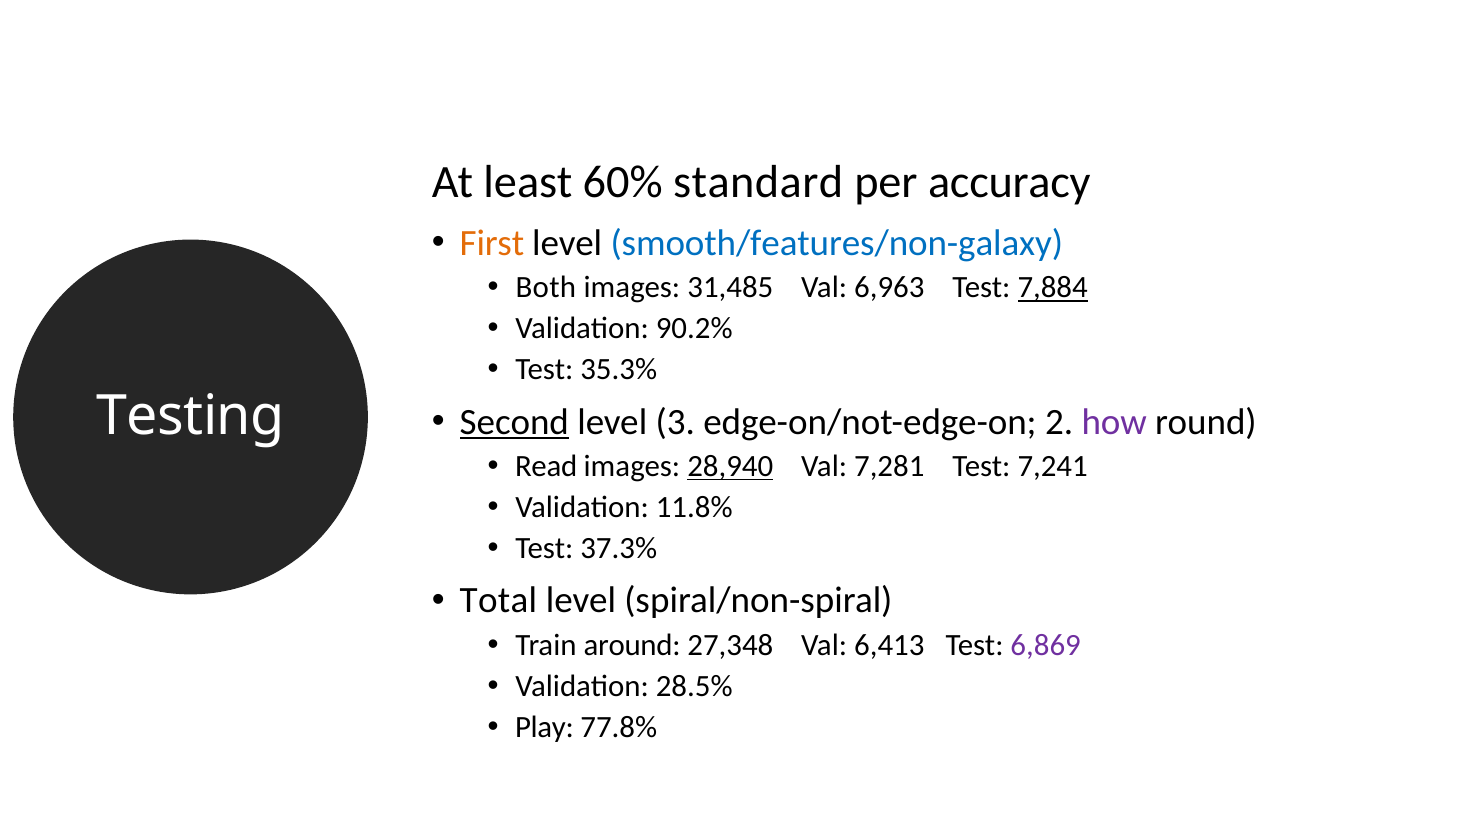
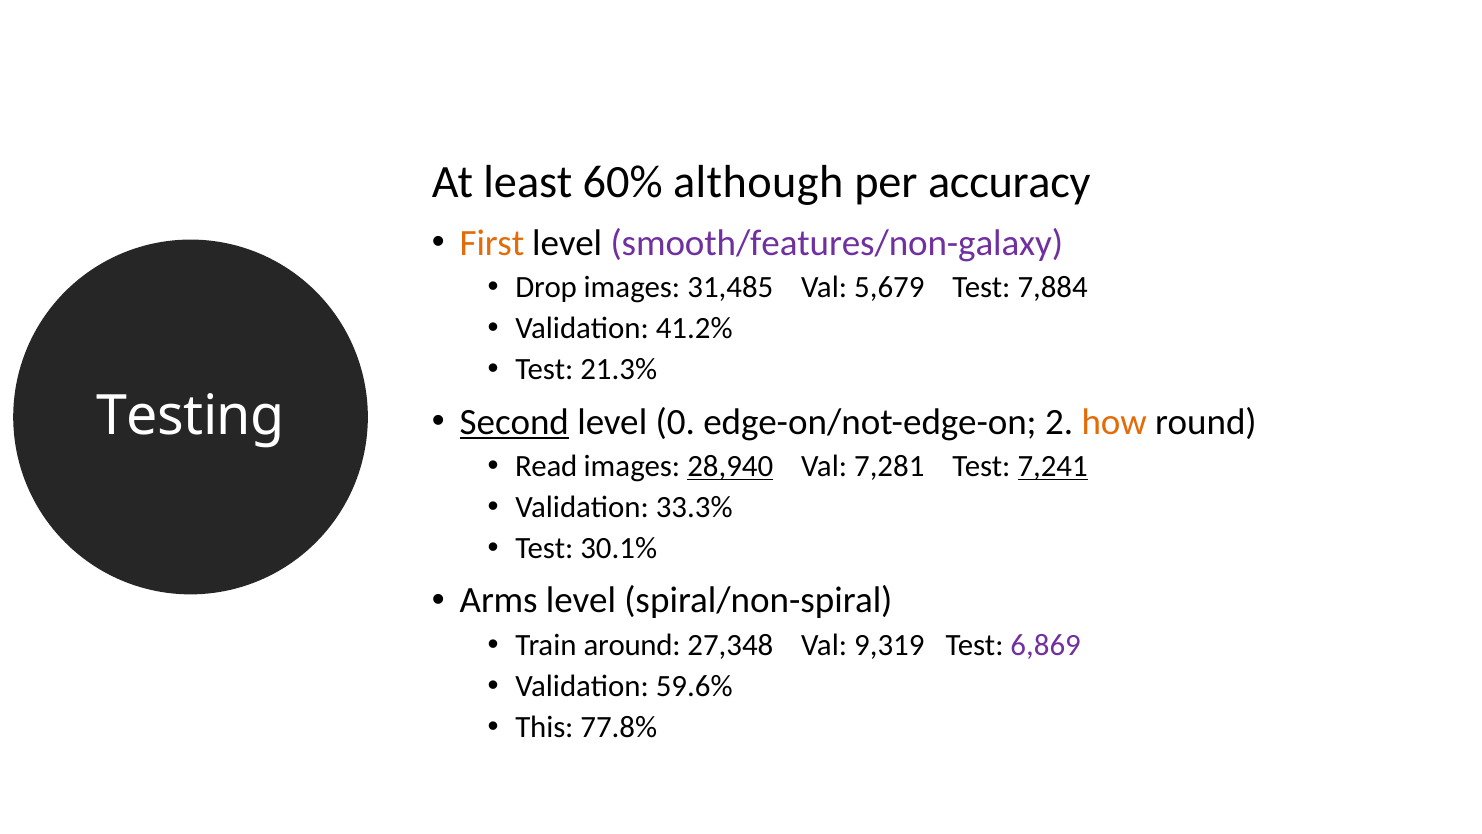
standard: standard -> although (758, 183)
smooth/features/non-galaxy colour: blue -> purple (837, 243)
Both: Both -> Drop (546, 287)
6,963: 6,963 -> 5,679 (889, 287)
7,884 underline: present -> none (1053, 287)
90.2%: 90.2% -> 41.2% (694, 329)
35.3%: 35.3% -> 21.3% (619, 370)
3: 3 -> 0 (675, 422)
how colour: purple -> orange (1114, 422)
7,241 underline: none -> present (1053, 466)
11.8%: 11.8% -> 33.3% (694, 507)
37.3%: 37.3% -> 30.1% (619, 548)
Total: Total -> Arms (499, 600)
6,413: 6,413 -> 9,319 (889, 645)
28.5%: 28.5% -> 59.6% (694, 686)
Play: Play -> This (544, 727)
